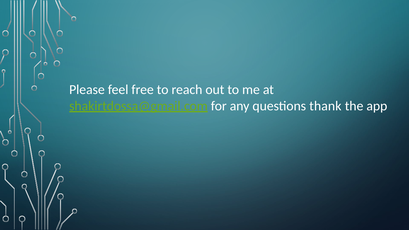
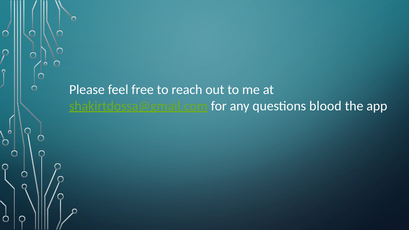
thank: thank -> blood (325, 106)
